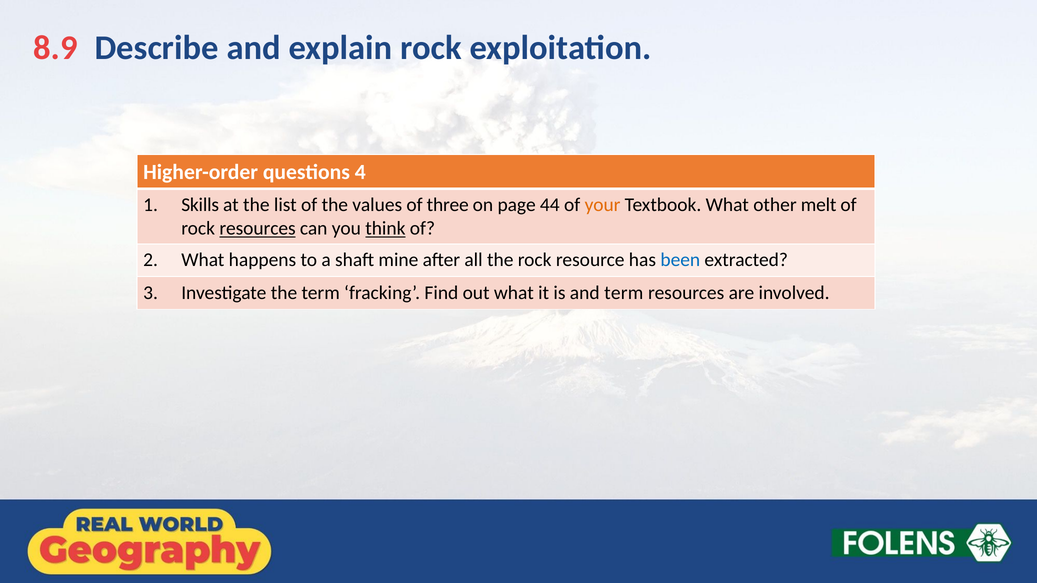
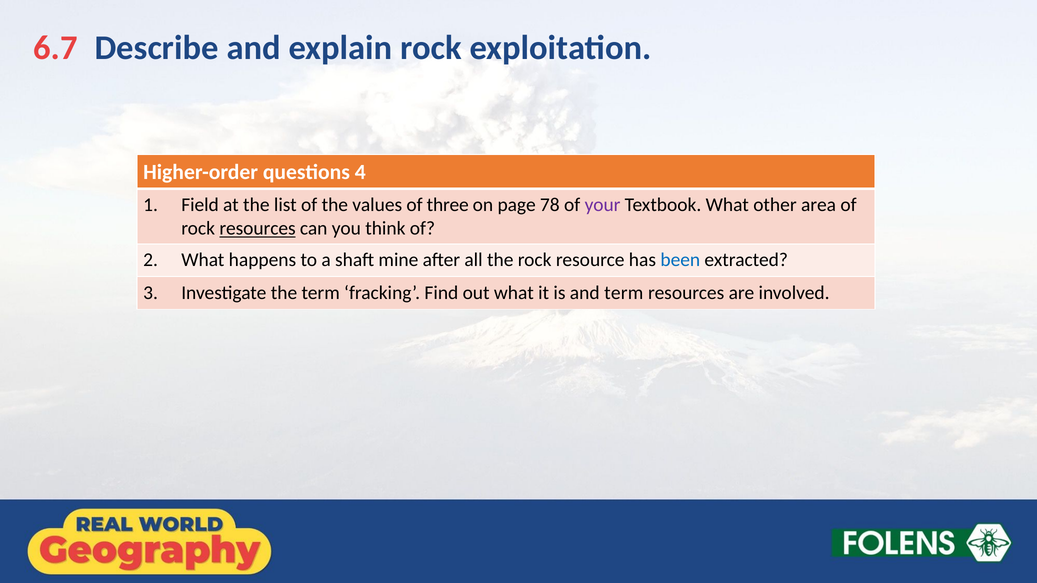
8.9: 8.9 -> 6.7 (56, 48)
Skills: Skills -> Field (200, 205)
44: 44 -> 78 (550, 205)
your colour: orange -> purple (603, 205)
melt: melt -> area (819, 205)
think underline: present -> none (385, 229)
